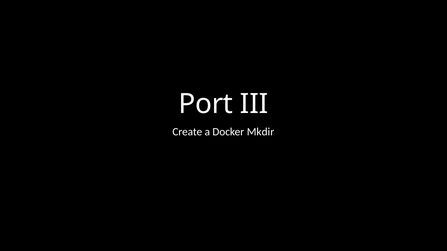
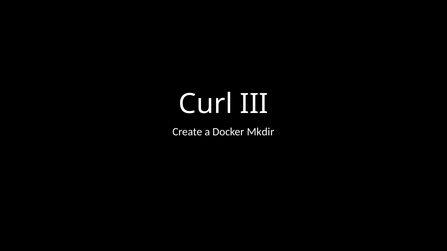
Port: Port -> Curl (206, 104)
